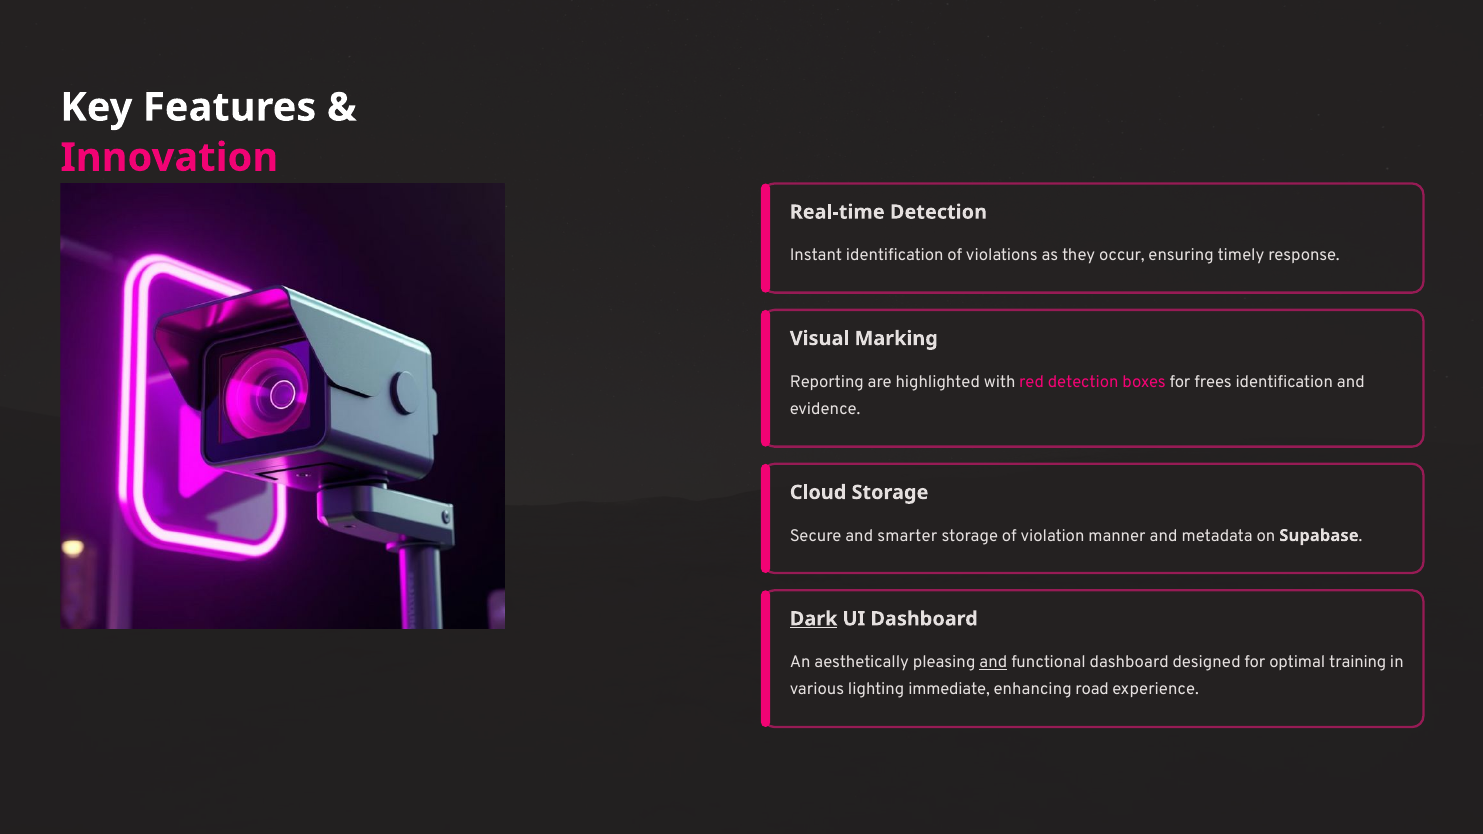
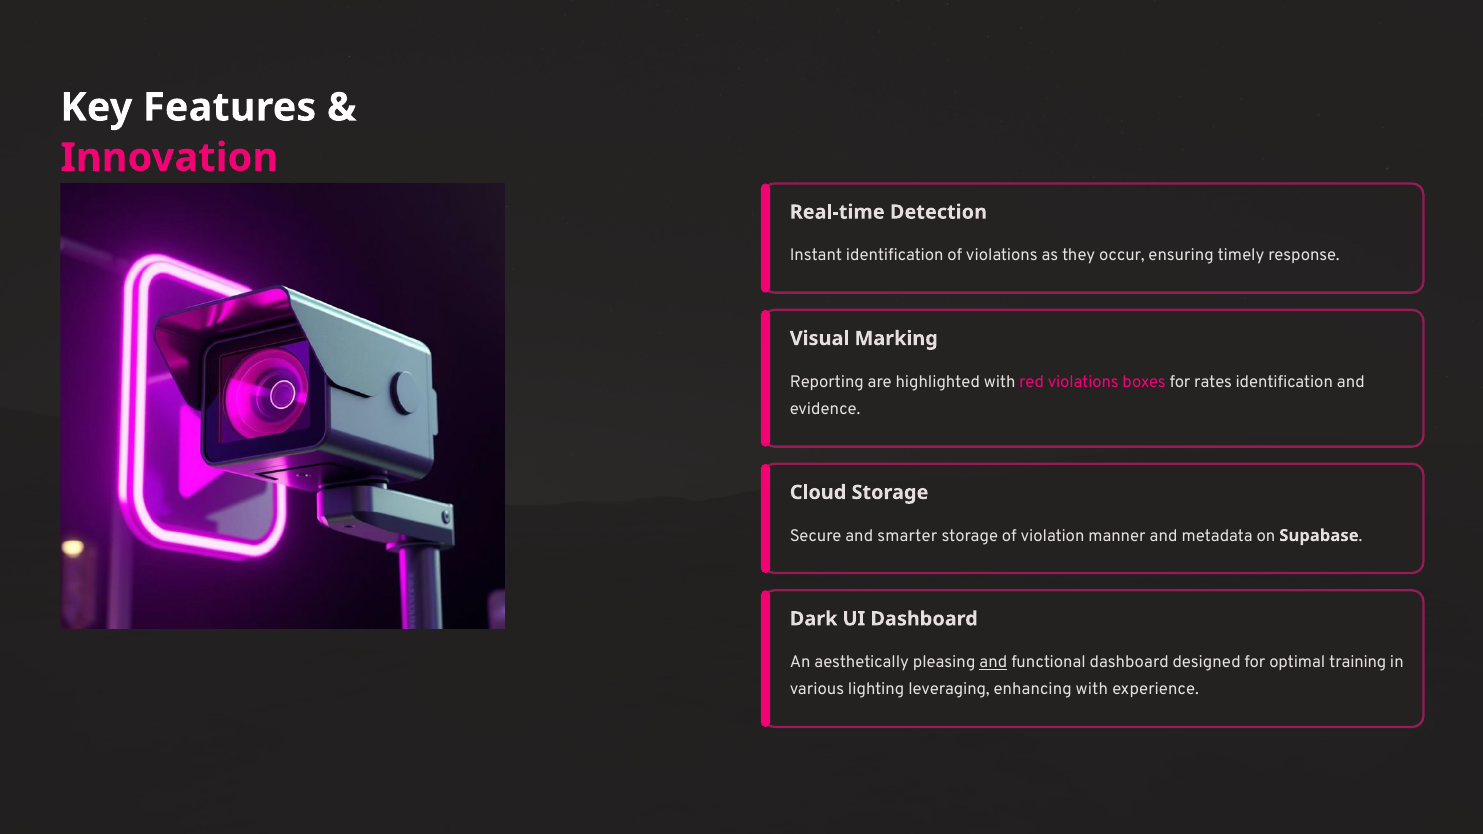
red detection: detection -> violations (1083, 382)
frees: frees -> rates (1213, 382)
Dark underline: present -> none (814, 619)
immediate: immediate -> leveraging (949, 689)
enhancing road: road -> with (1092, 689)
